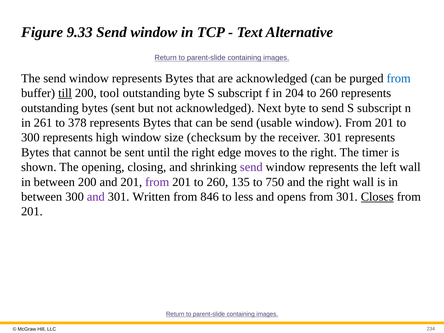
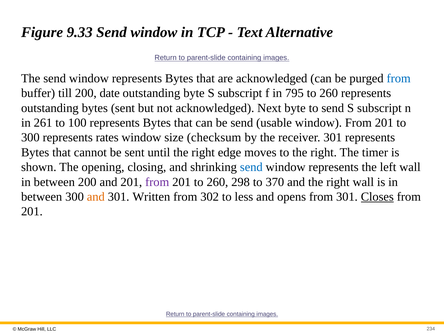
till underline: present -> none (65, 93)
tool: tool -> date (110, 93)
204: 204 -> 795 (294, 93)
378: 378 -> 100 (77, 123)
high: high -> rates (107, 138)
send colour: purple -> blue (251, 167)
135: 135 -> 298 (241, 182)
750: 750 -> 370 (275, 182)
and colour: purple -> orange (96, 197)
846: 846 -> 302 (210, 197)
